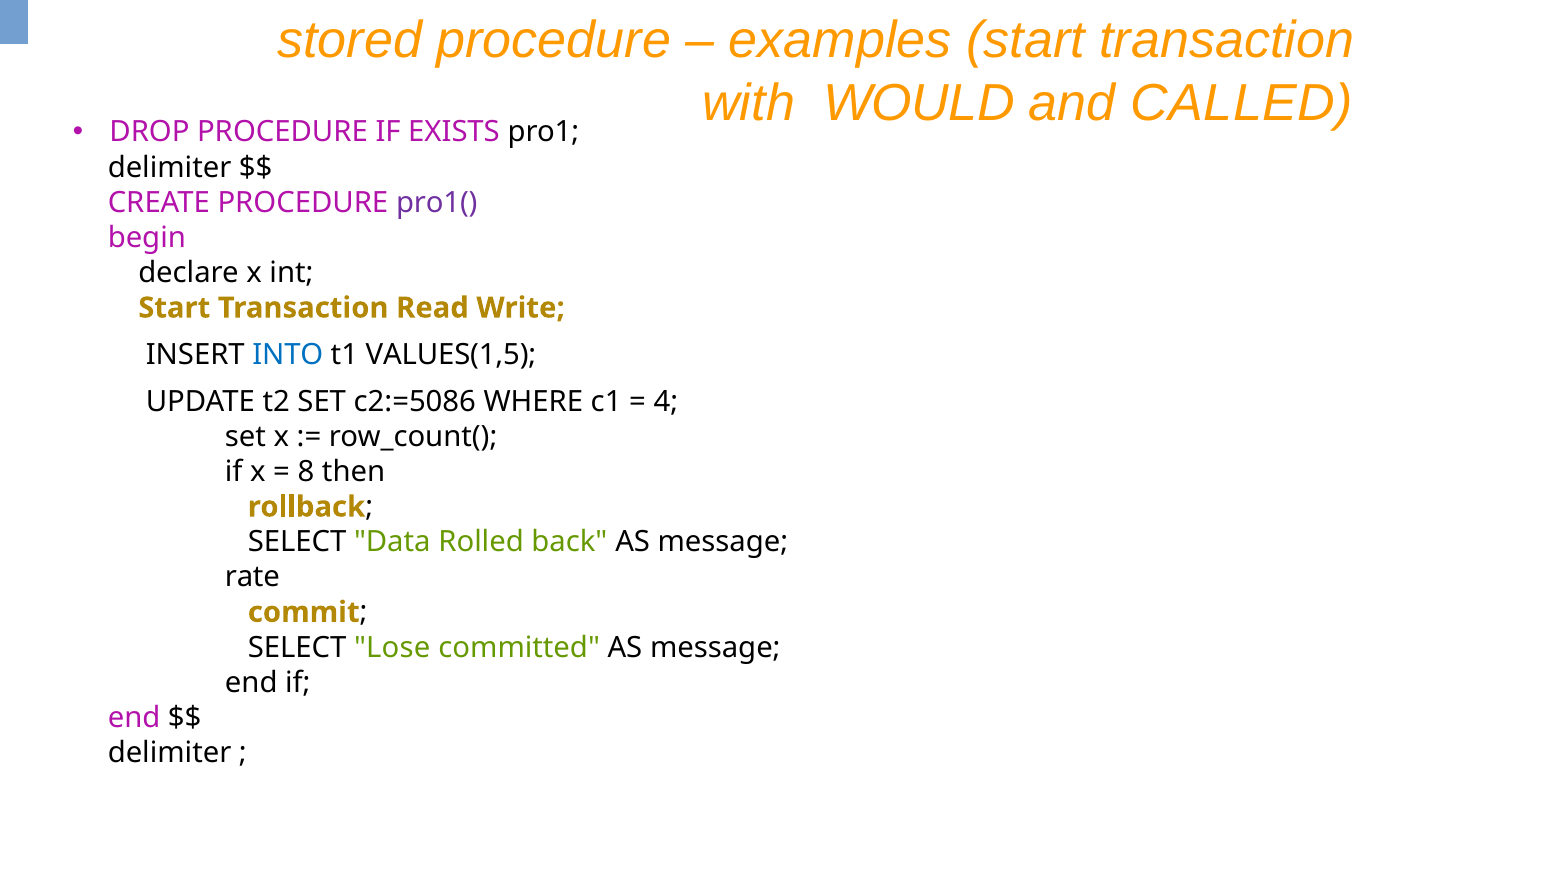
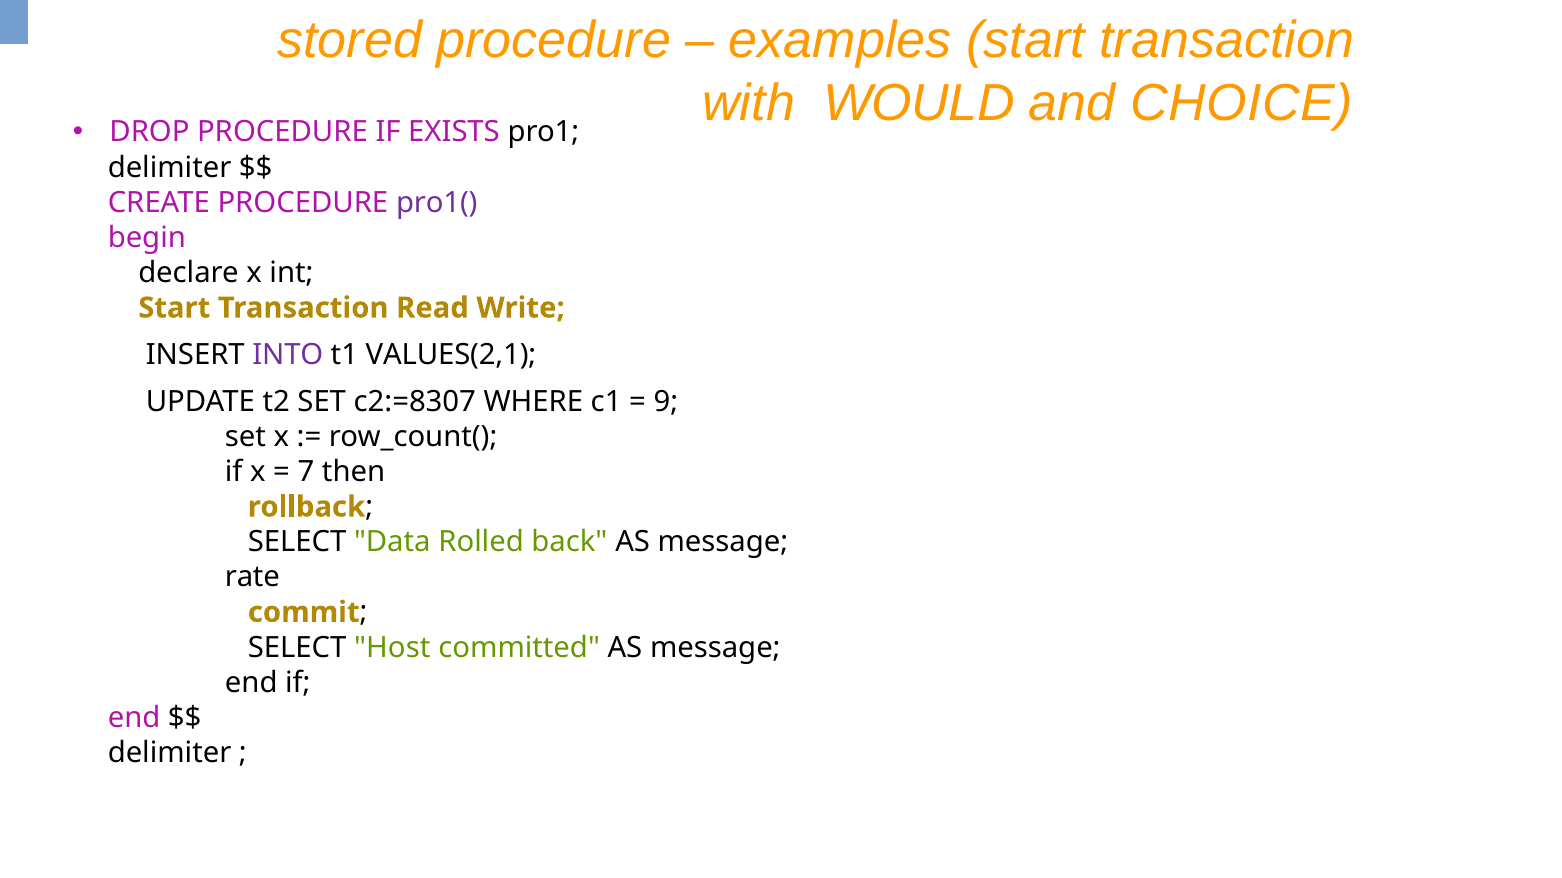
CALLED: CALLED -> CHOICE (1242, 103)
INTO colour: blue -> purple (288, 355)
VALUES(1,5: VALUES(1,5 -> VALUES(2,1 (451, 355)
c2:=5086: c2:=5086 -> c2:=8307 (415, 402)
4: 4 -> 9 (666, 402)
8: 8 -> 7 (306, 472)
Lose: Lose -> Host (392, 648)
